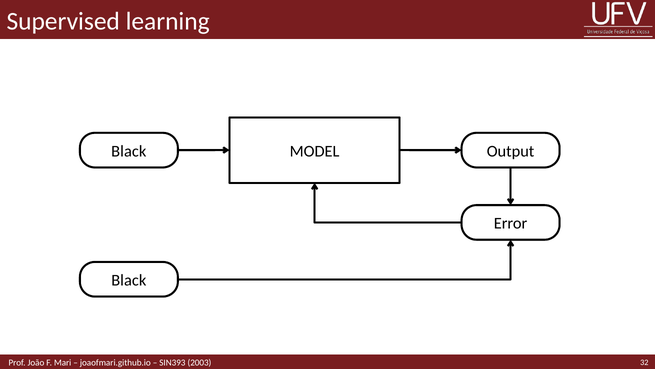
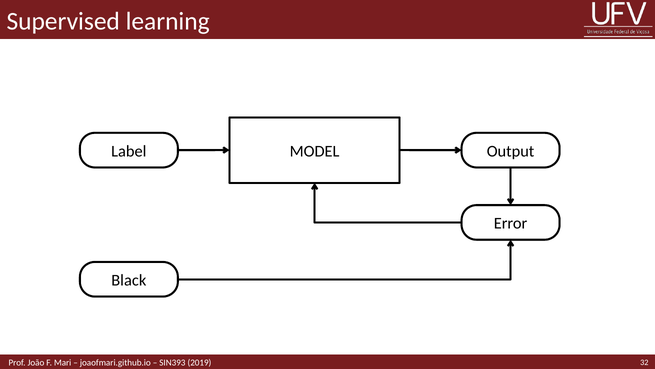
Black: Black -> Label (129, 151)
2003: 2003 -> 2019 (199, 362)
